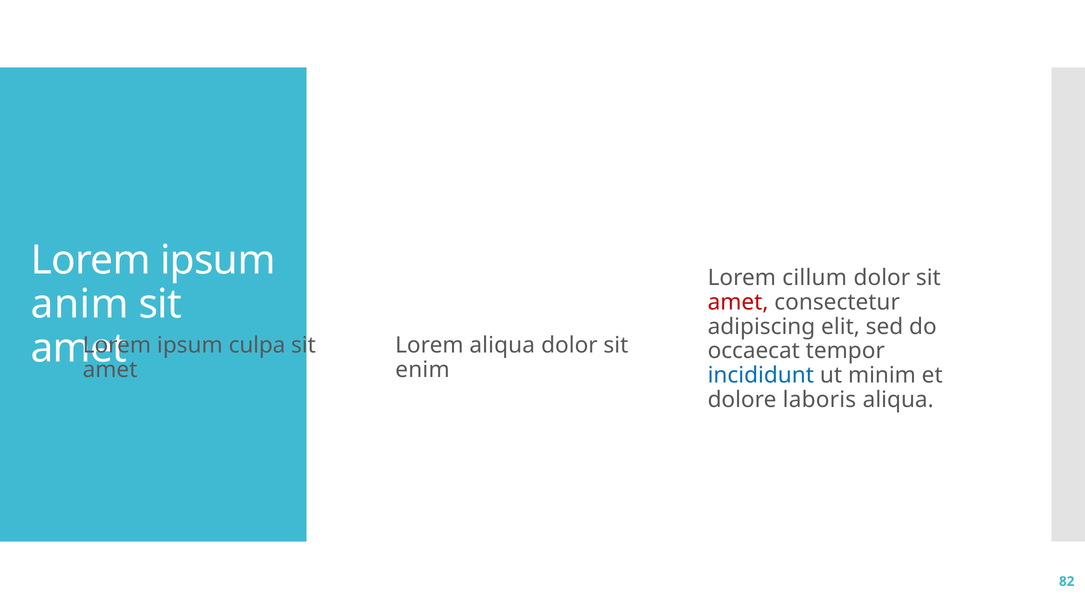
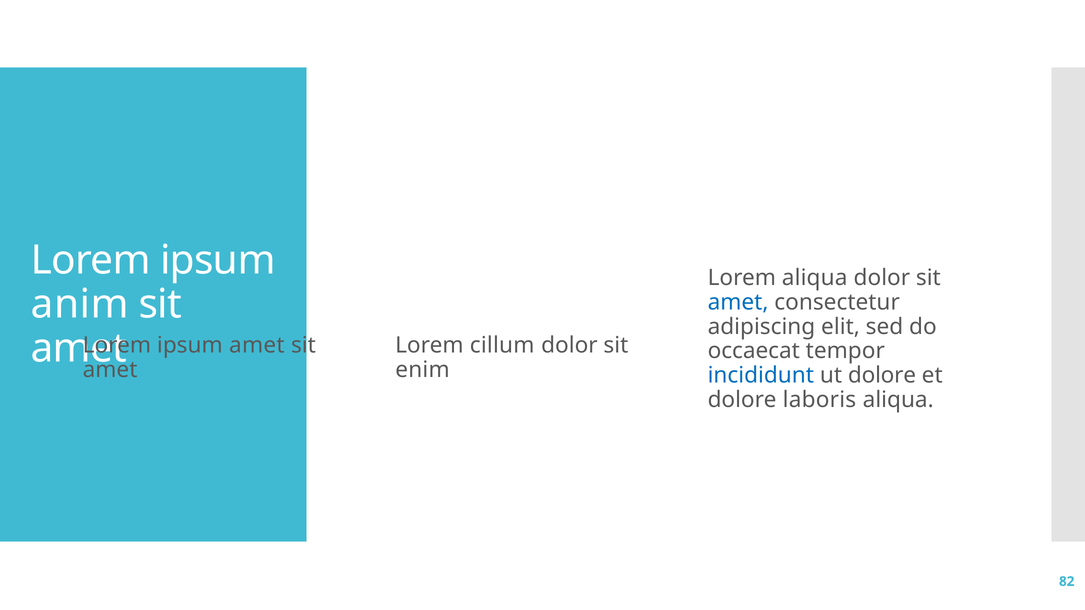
Lorem cillum: cillum -> aliqua (815, 278)
amet colour: red -> blue (738, 302)
ipsum culpa: culpa -> amet (257, 346)
Lorem aliqua: aliqua -> cillum (502, 346)
ut minim: minim -> dolore (882, 376)
